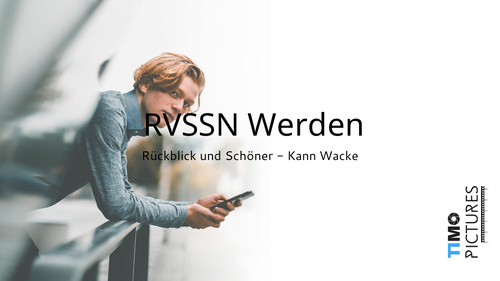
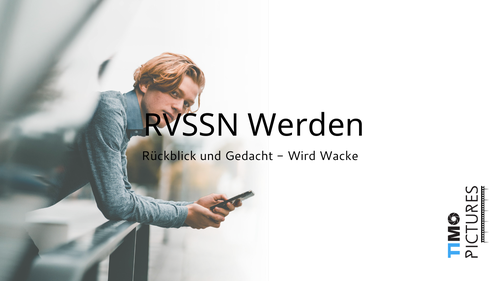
Schöner: Schöner -> Gedacht (249, 156)
Kann: Kann -> Wird (302, 156)
